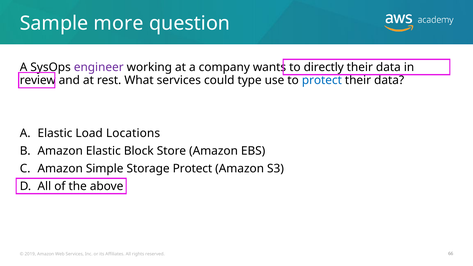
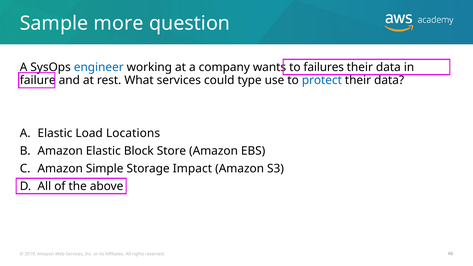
engineer colour: purple -> blue (99, 67)
directly: directly -> failures (324, 67)
review: review -> failure (38, 80)
Storage Protect: Protect -> Impact (192, 169)
